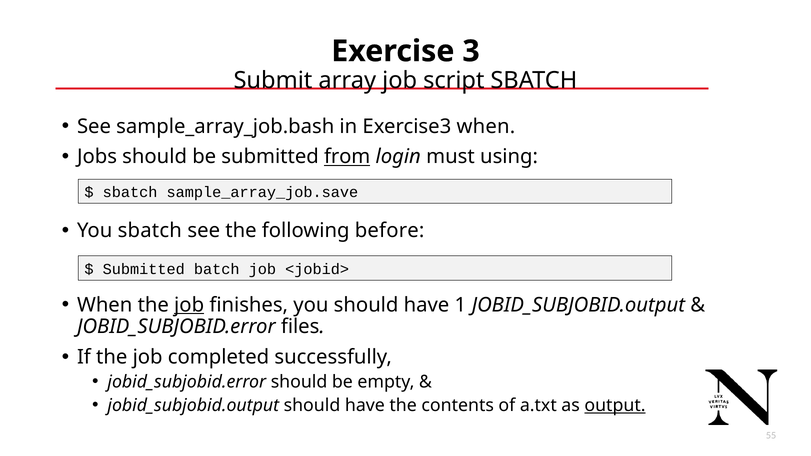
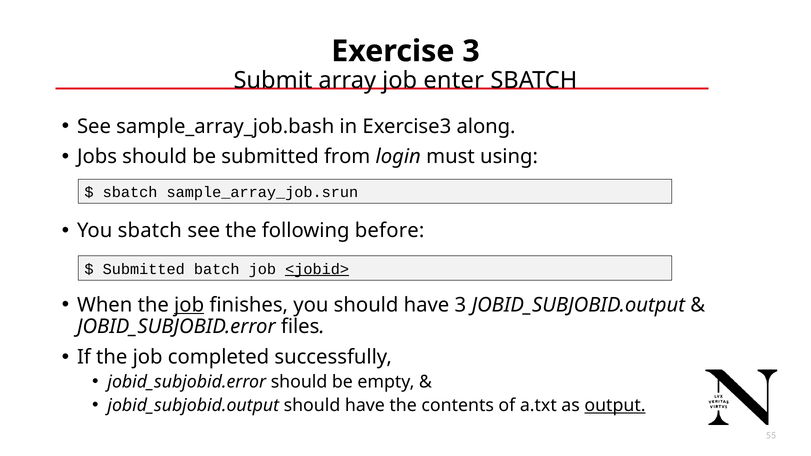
script: script -> enter (454, 80)
Exercise3 when: when -> along (486, 126)
from underline: present -> none (347, 157)
sample_array_job.save: sample_array_job.save -> sample_array_job.srun (262, 192)
<jobid> underline: none -> present (317, 269)
have 1: 1 -> 3 (460, 305)
